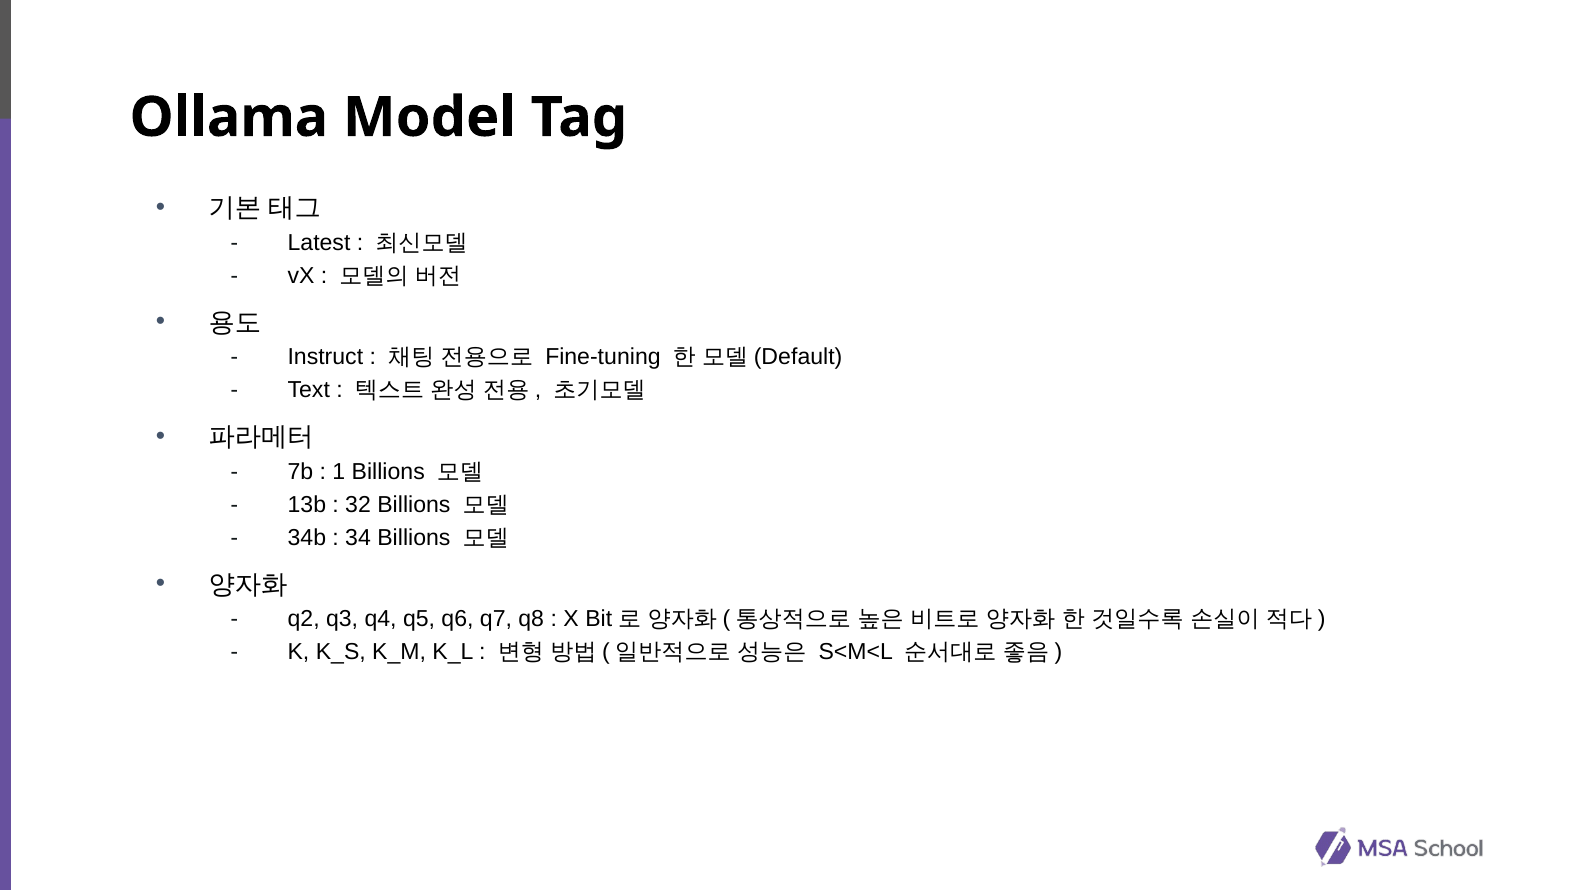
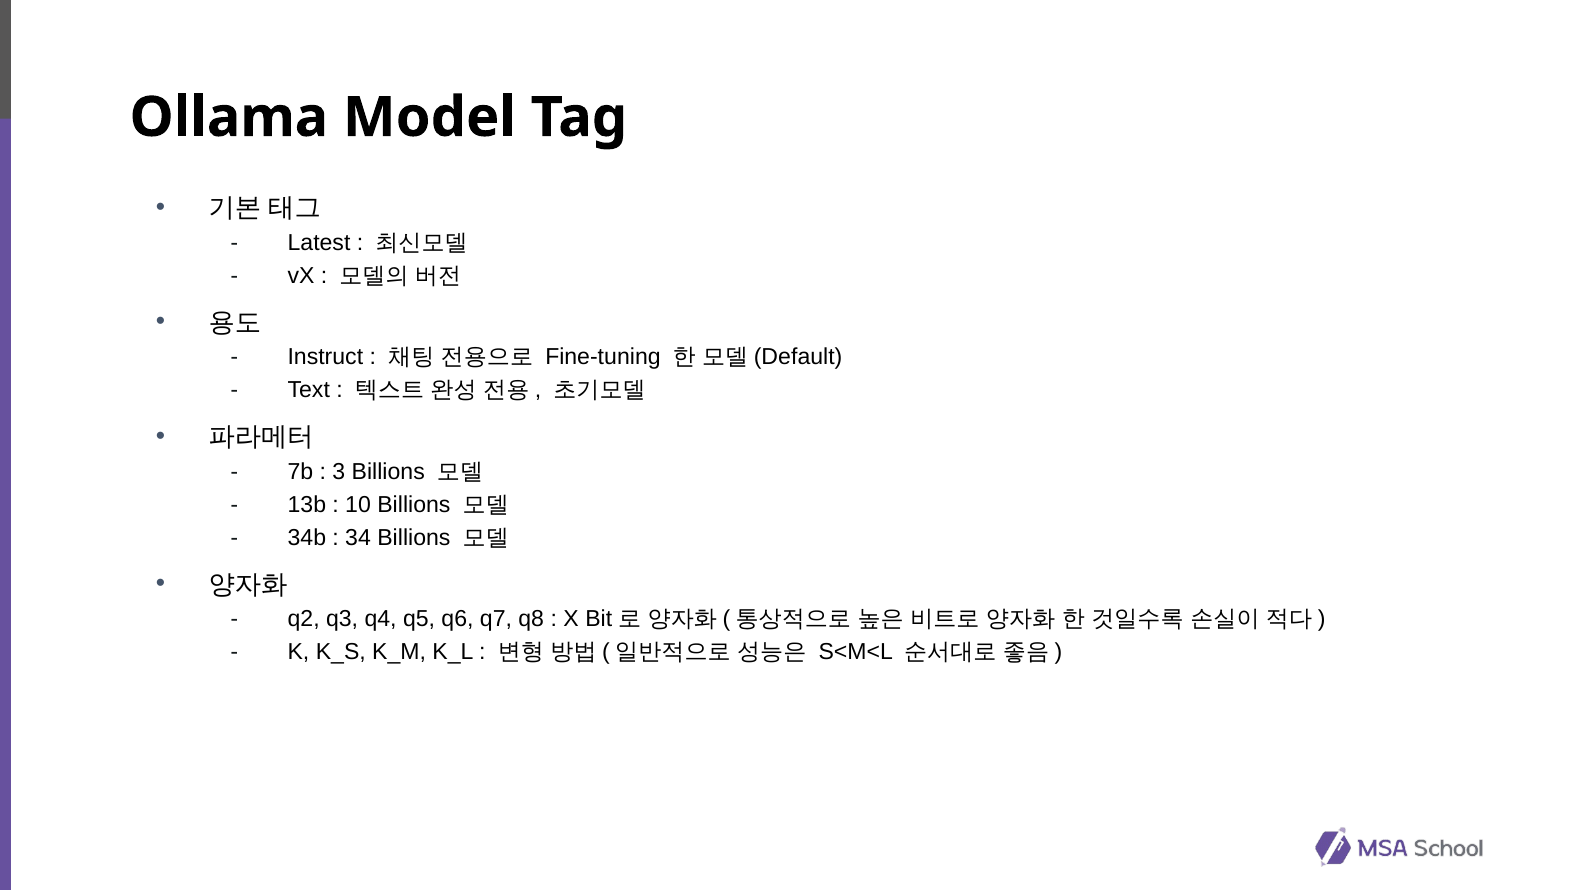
1: 1 -> 3 (339, 471)
32: 32 -> 10 (358, 504)
